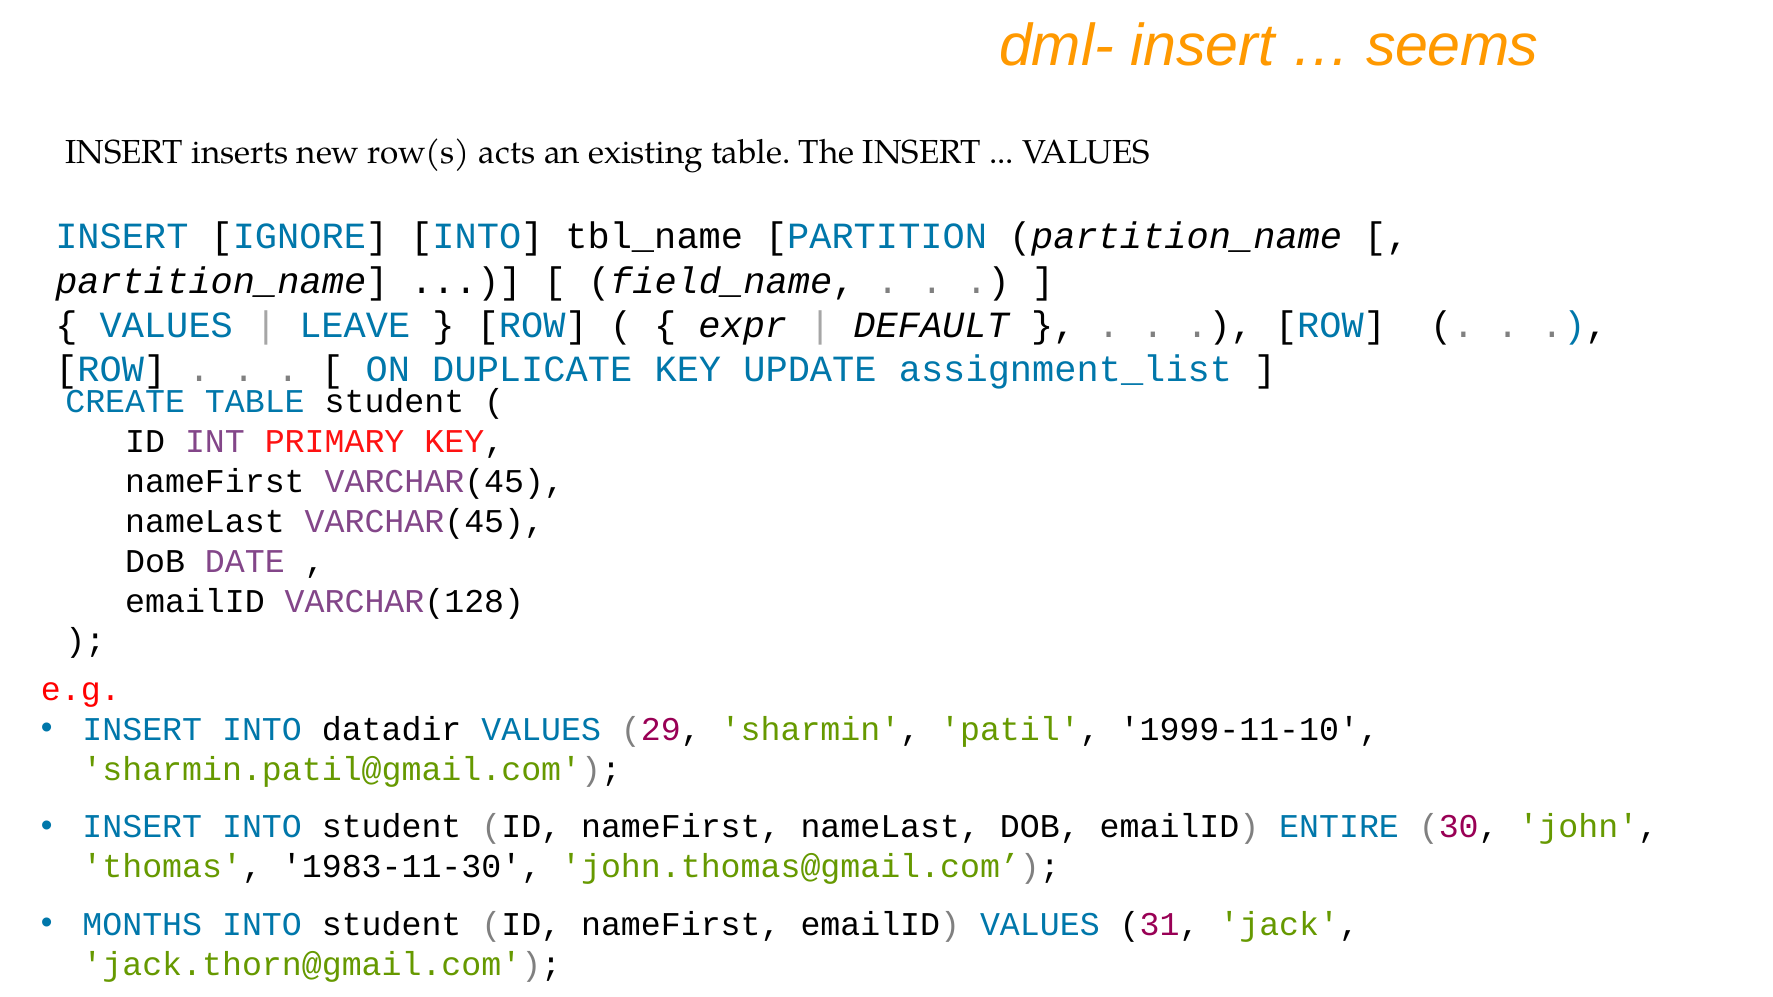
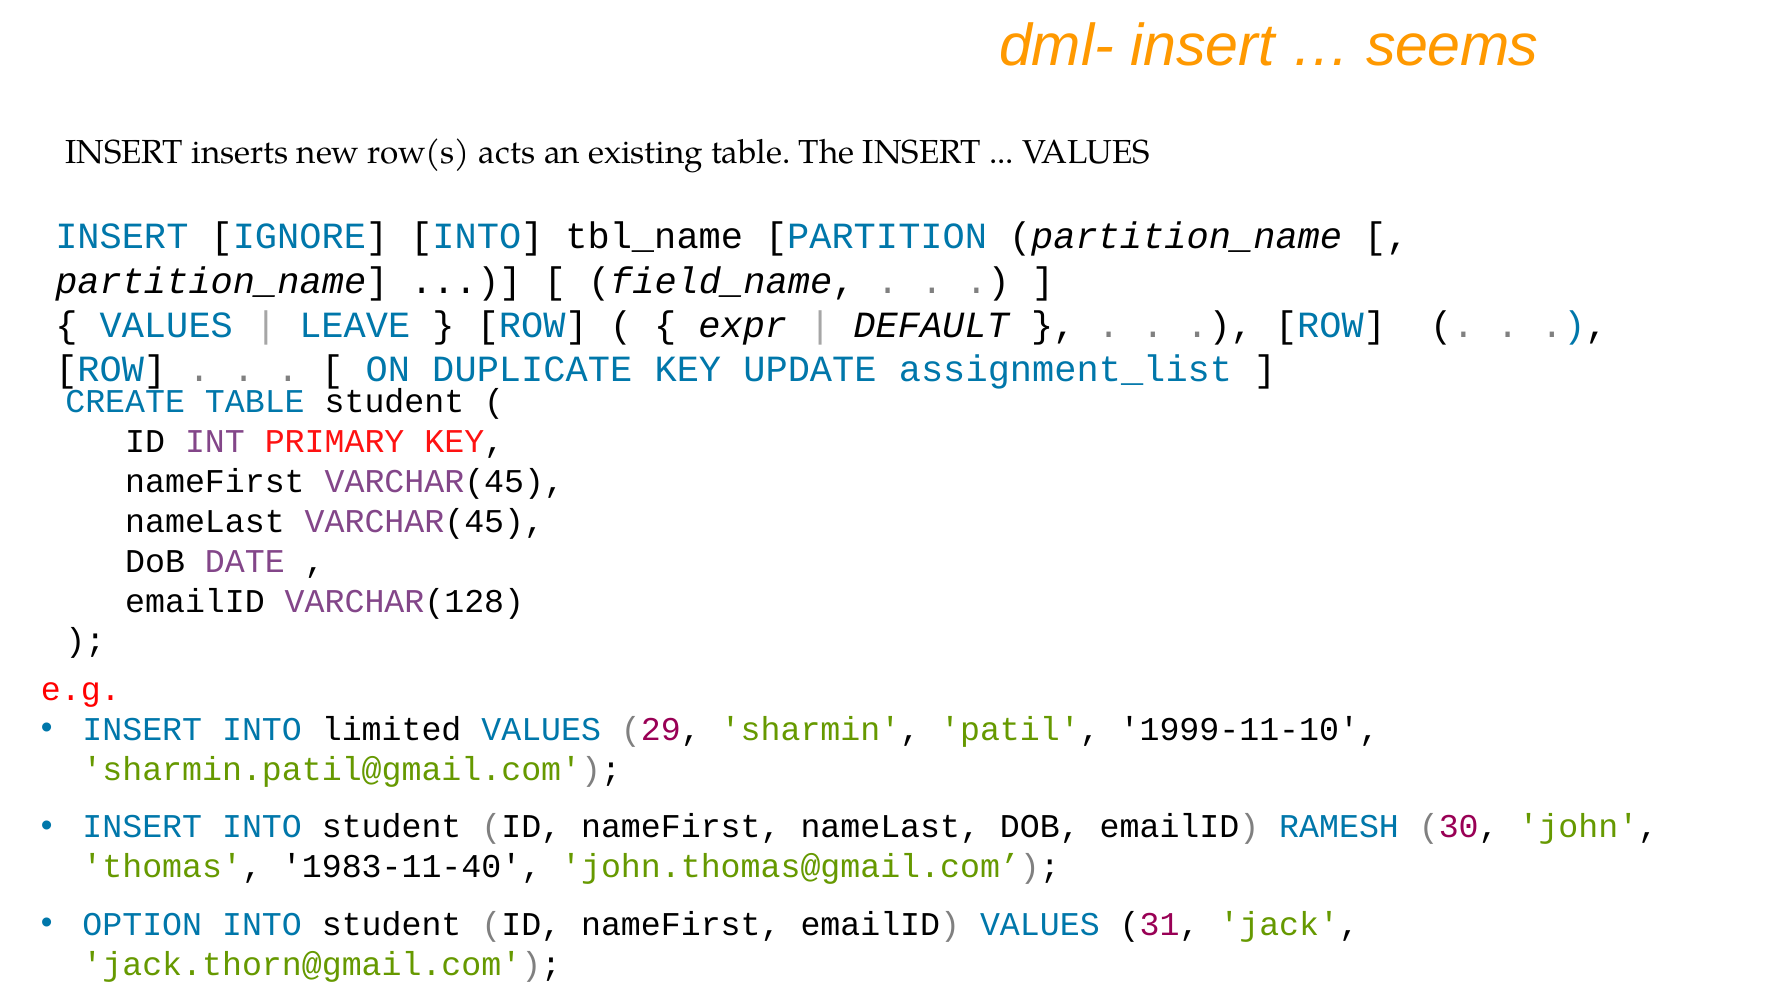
datadir: datadir -> limited (392, 730)
ENTIRE: ENTIRE -> RAMESH (1339, 827)
1983-11-30: 1983-11-30 -> 1983-11-40 (412, 867)
MONTHS: MONTHS -> OPTION (142, 925)
